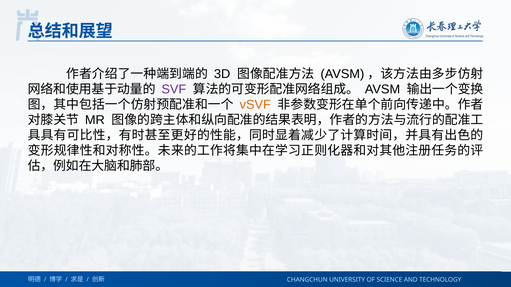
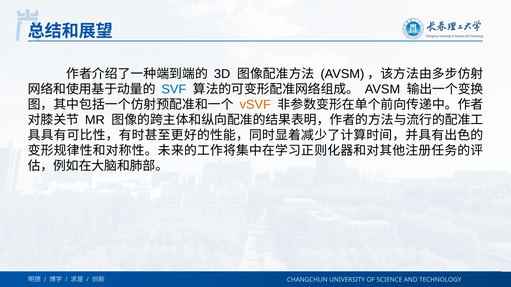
SVF colour: purple -> blue (174, 89)
